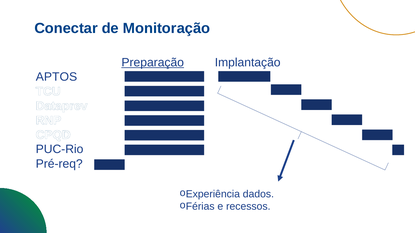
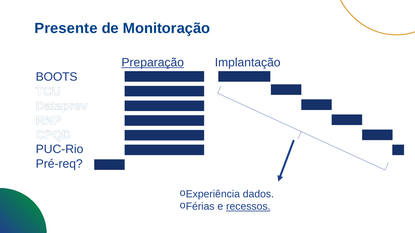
Conectar: Conectar -> Presente (66, 29)
APTOS: APTOS -> BOOTS (57, 77)
recessos underline: none -> present (248, 207)
